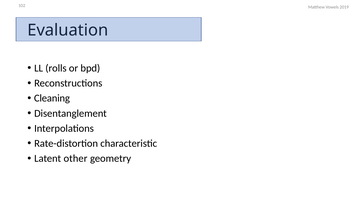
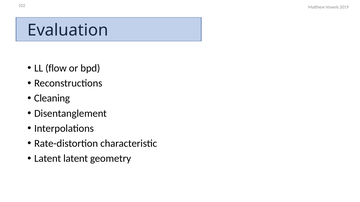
rolls: rolls -> flow (56, 68)
Latent other: other -> latent (76, 159)
